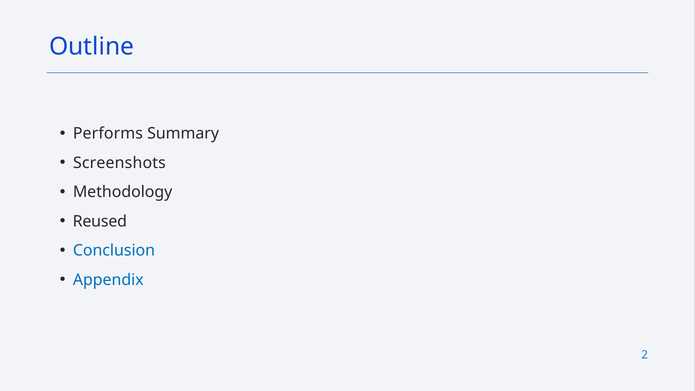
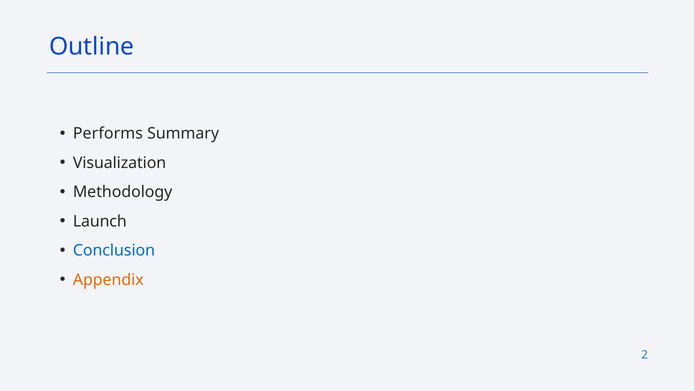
Screenshots: Screenshots -> Visualization (120, 163)
Reused: Reused -> Launch (100, 221)
Appendix colour: blue -> orange (108, 280)
